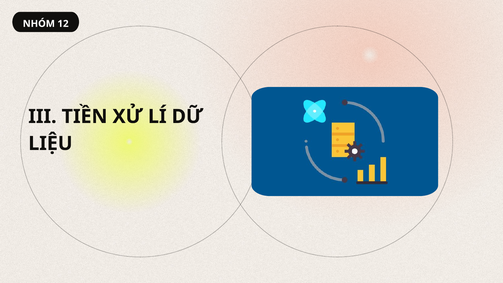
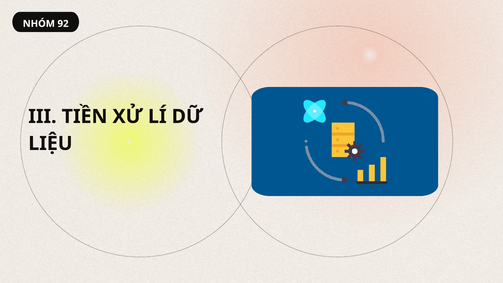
12: 12 -> 92 (63, 24)
